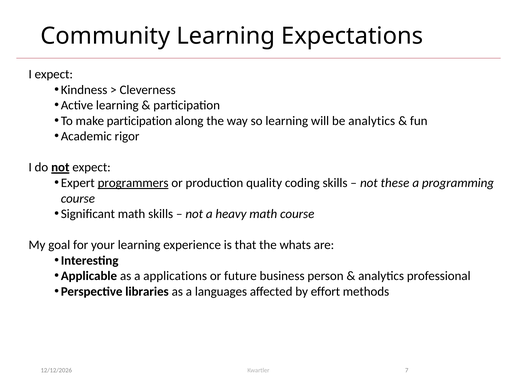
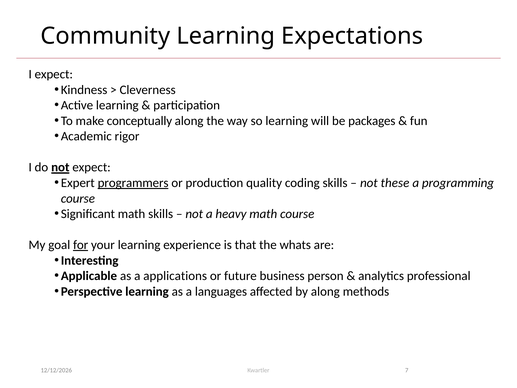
make participation: participation -> conceptually (139, 121)
be analytics: analytics -> packages (372, 121)
for underline: none -> present (81, 245)
Perspective libraries: libraries -> learning (147, 291)
by effort: effort -> along (325, 291)
